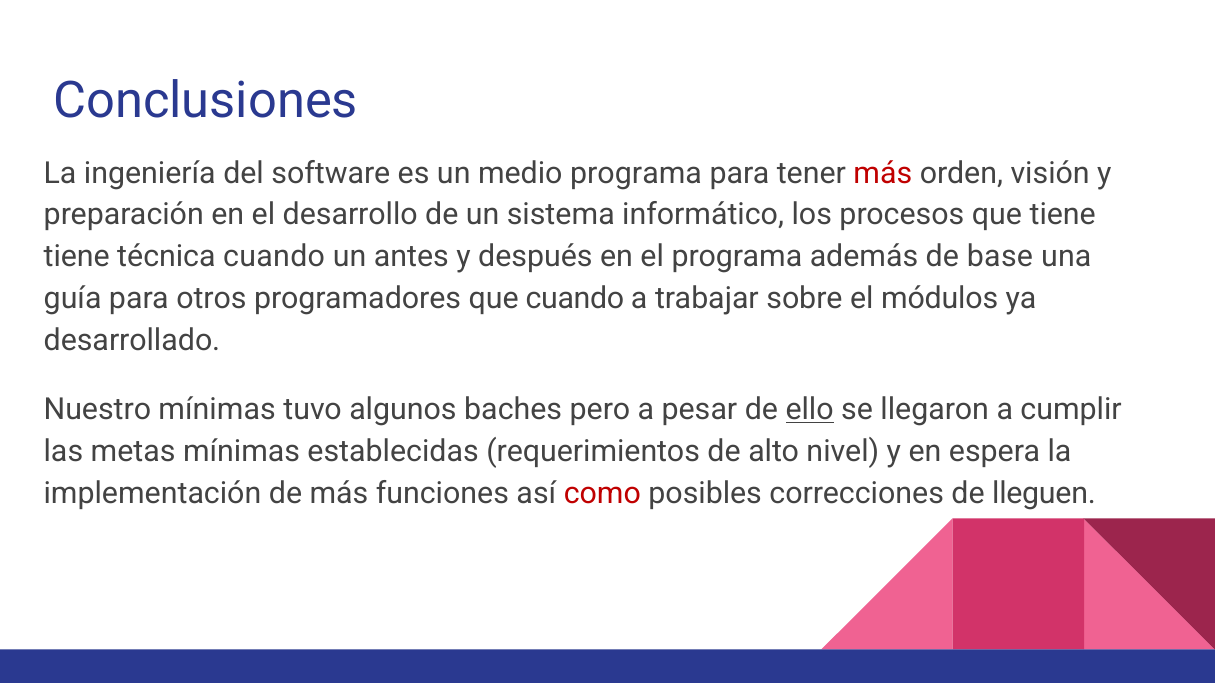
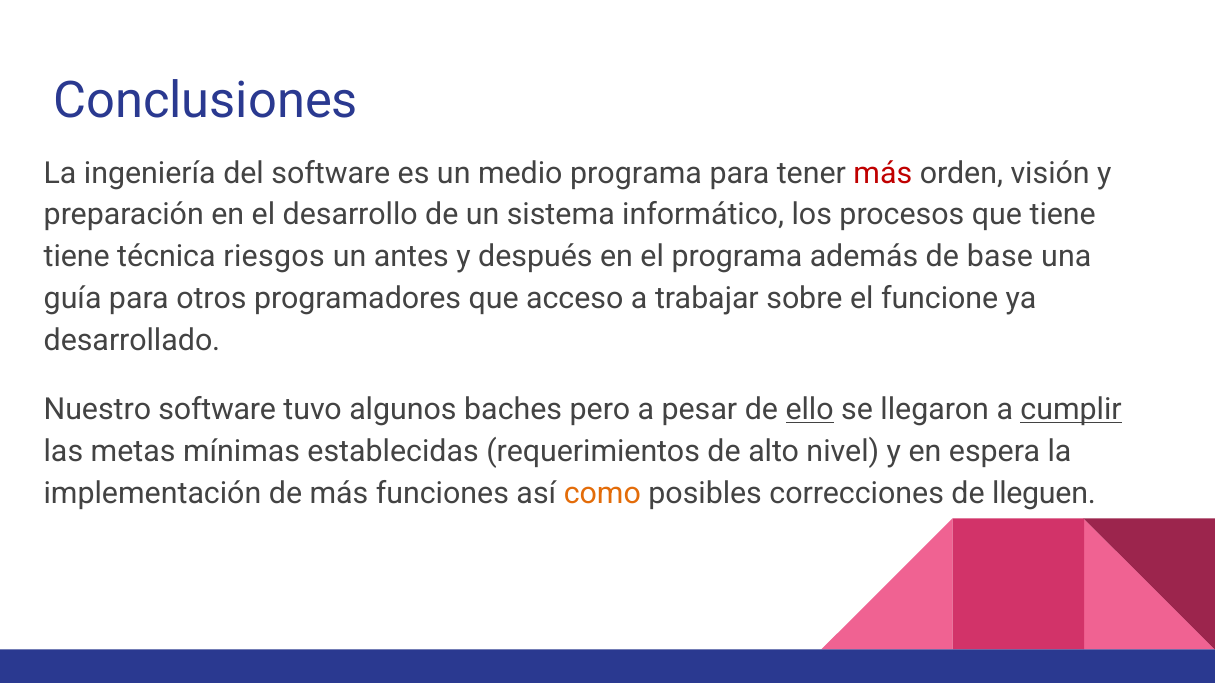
técnica cuando: cuando -> riesgos (274, 257)
que cuando: cuando -> acceso (575, 299)
módulos: módulos -> funcione (940, 299)
Nuestro mínimas: mínimas -> software (217, 410)
cumplir underline: none -> present (1071, 410)
como colour: red -> orange (602, 493)
